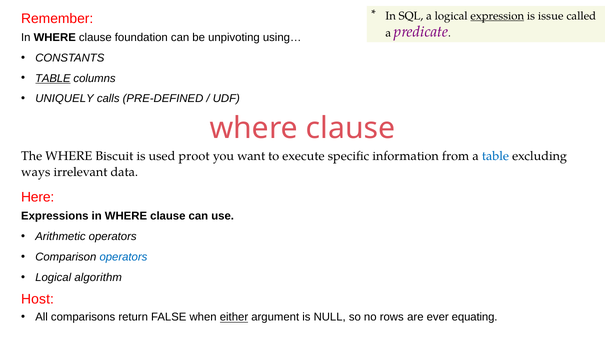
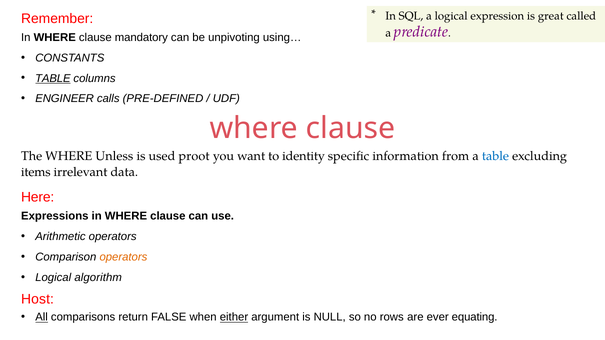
expression underline: present -> none (497, 16)
issue: issue -> great (551, 16)
foundation: foundation -> mandatory (141, 38)
UNIQUELY: UNIQUELY -> ENGINEER (65, 99)
Biscuit: Biscuit -> Unless (114, 156)
execute: execute -> identity (304, 156)
ways: ways -> items (36, 172)
operators colour: blue -> orange (123, 257)
All underline: none -> present (42, 318)
